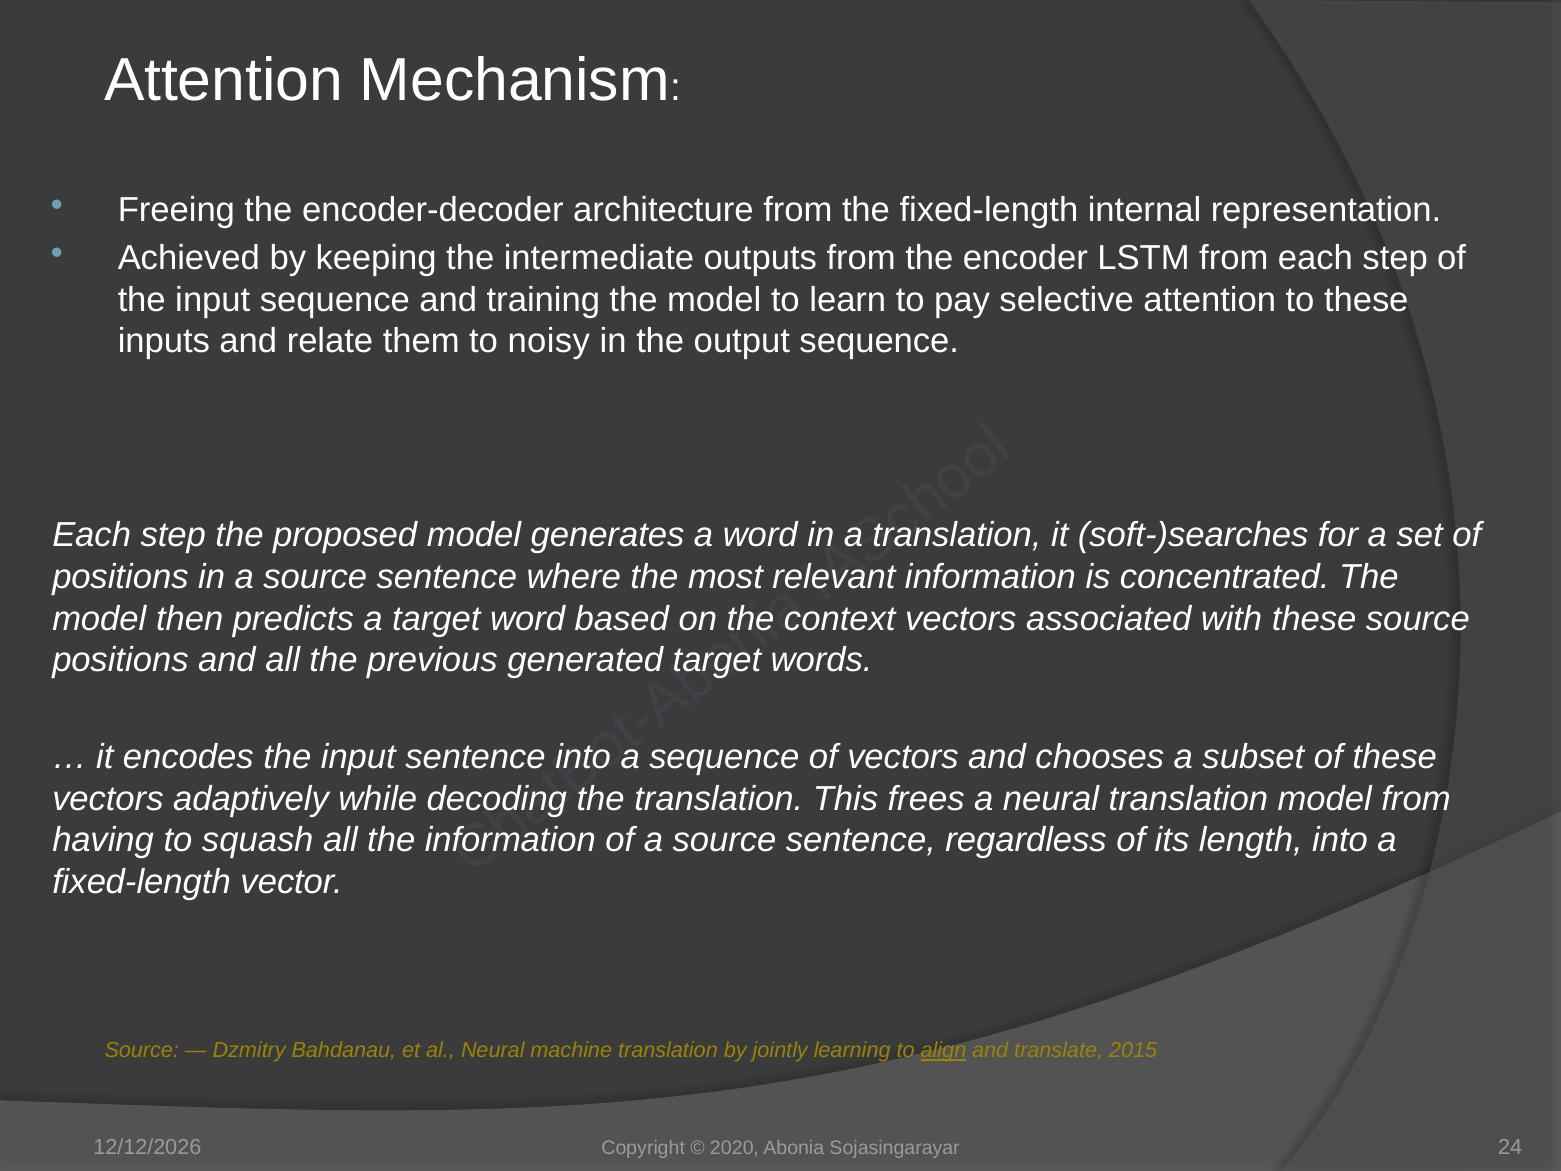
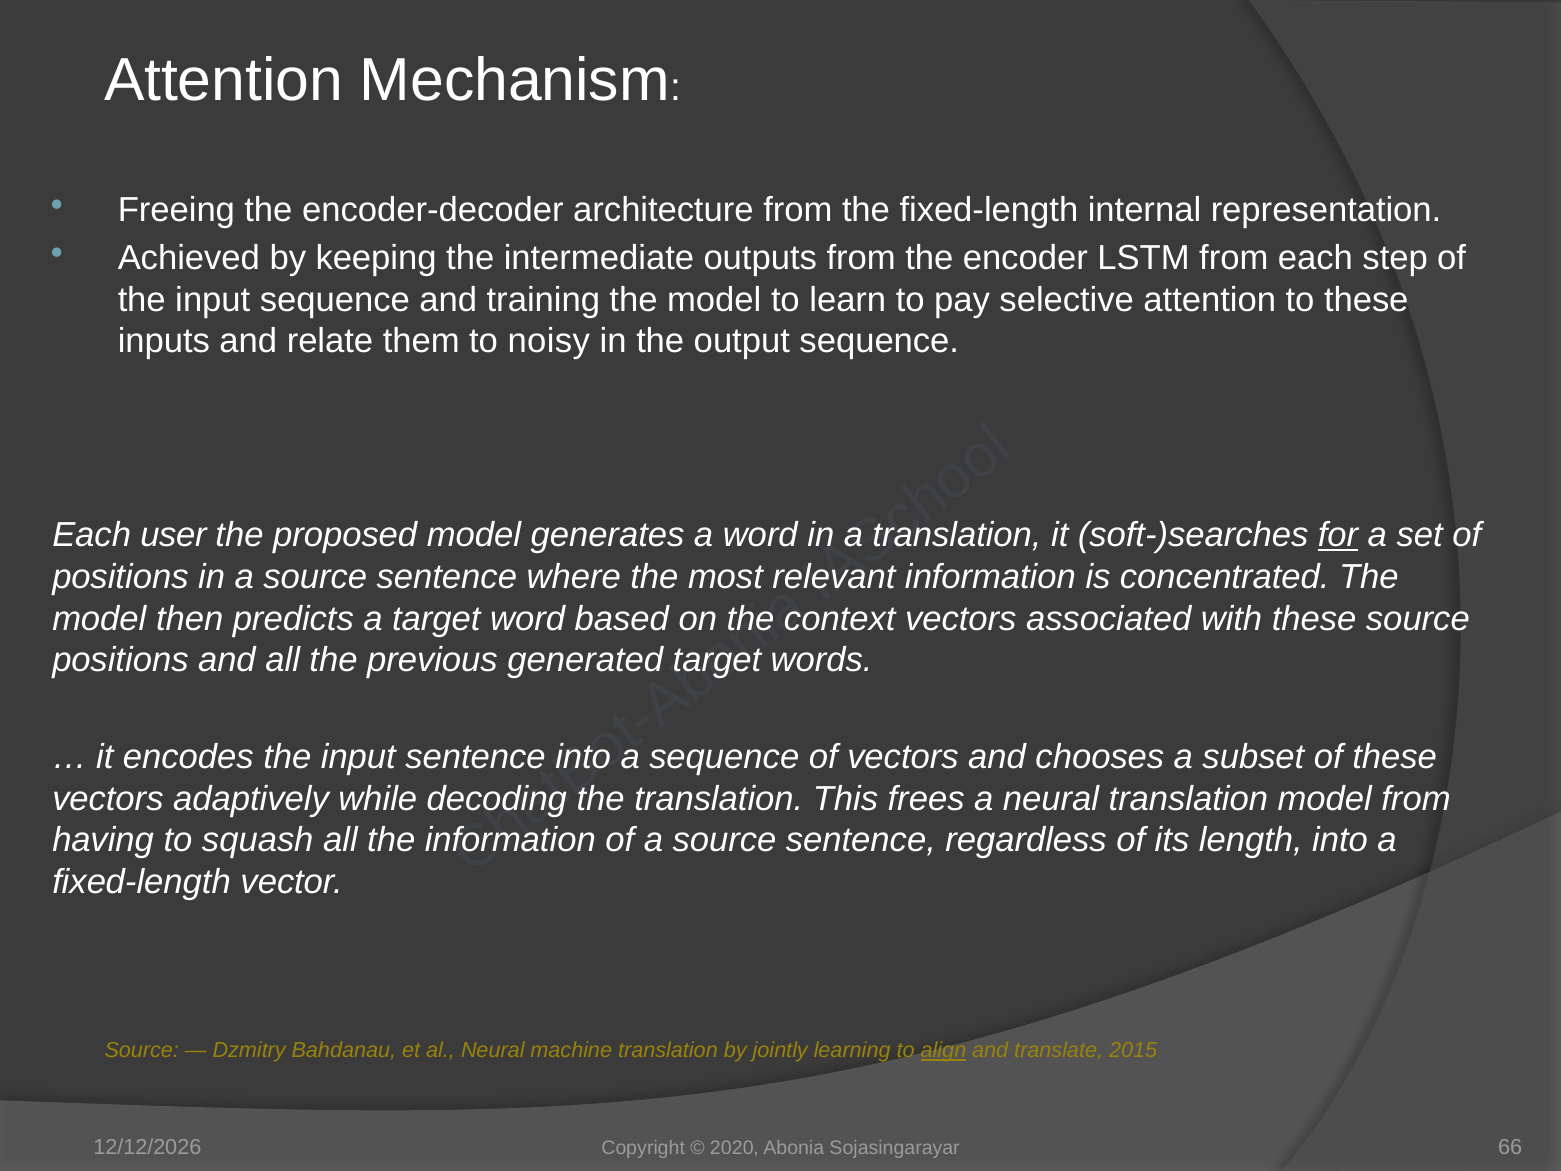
step: step -> user (173, 535)
for underline: none -> present (1338, 535)
24: 24 -> 66 (1510, 1147)
